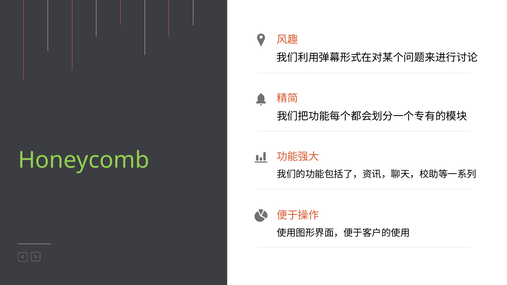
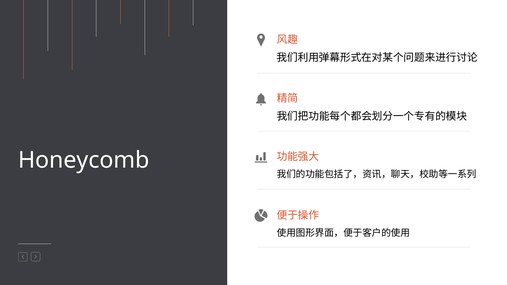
Honeycomb colour: light green -> white (84, 160)
